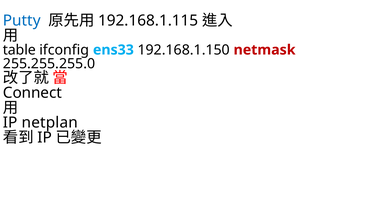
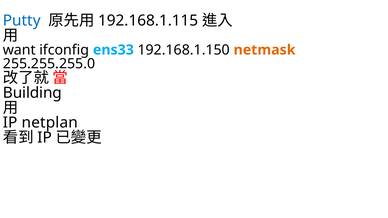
table: table -> want (19, 50)
netmask colour: red -> orange (265, 50)
Connect: Connect -> Building (32, 93)
